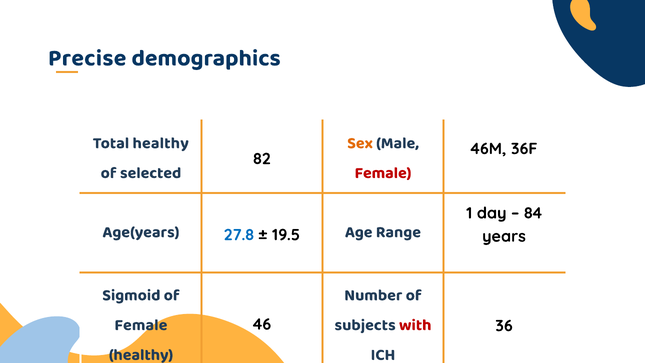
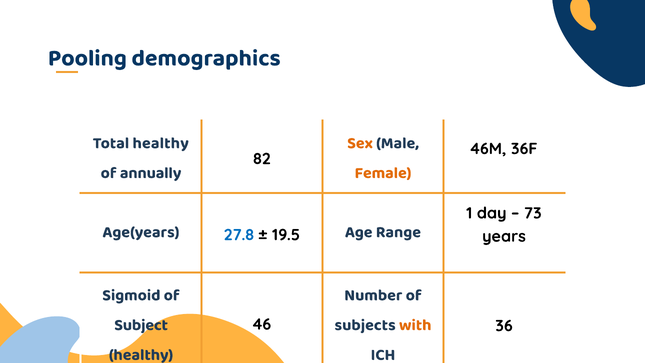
Precise: Precise -> Pooling (87, 58)
selected: selected -> annually (151, 173)
Female colour: red -> orange (383, 173)
84: 84 -> 73 (533, 213)
Female: Female -> Subject (141, 325)
with colour: red -> orange (415, 325)
